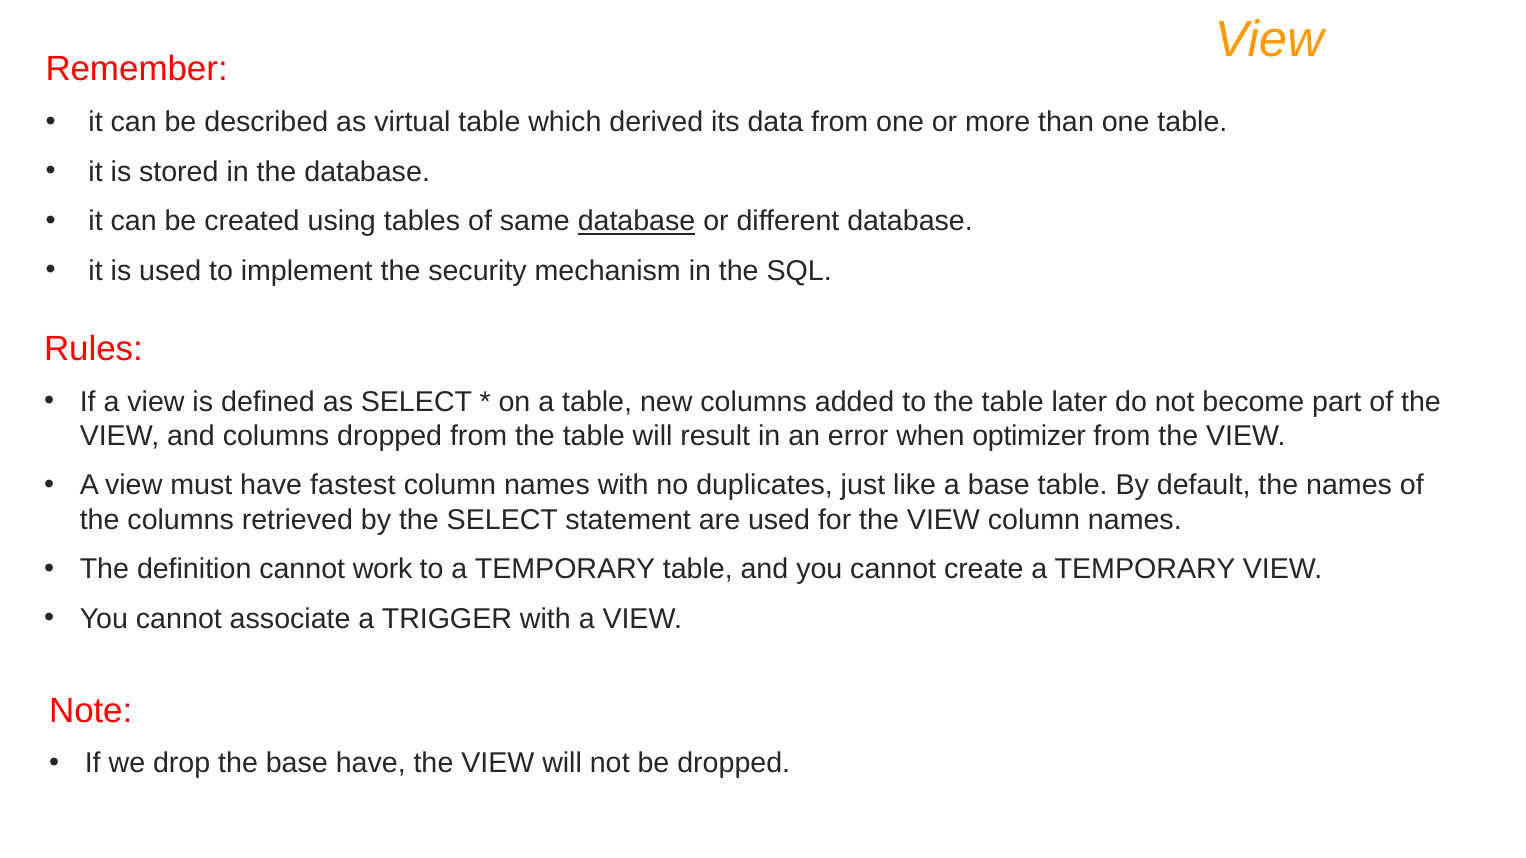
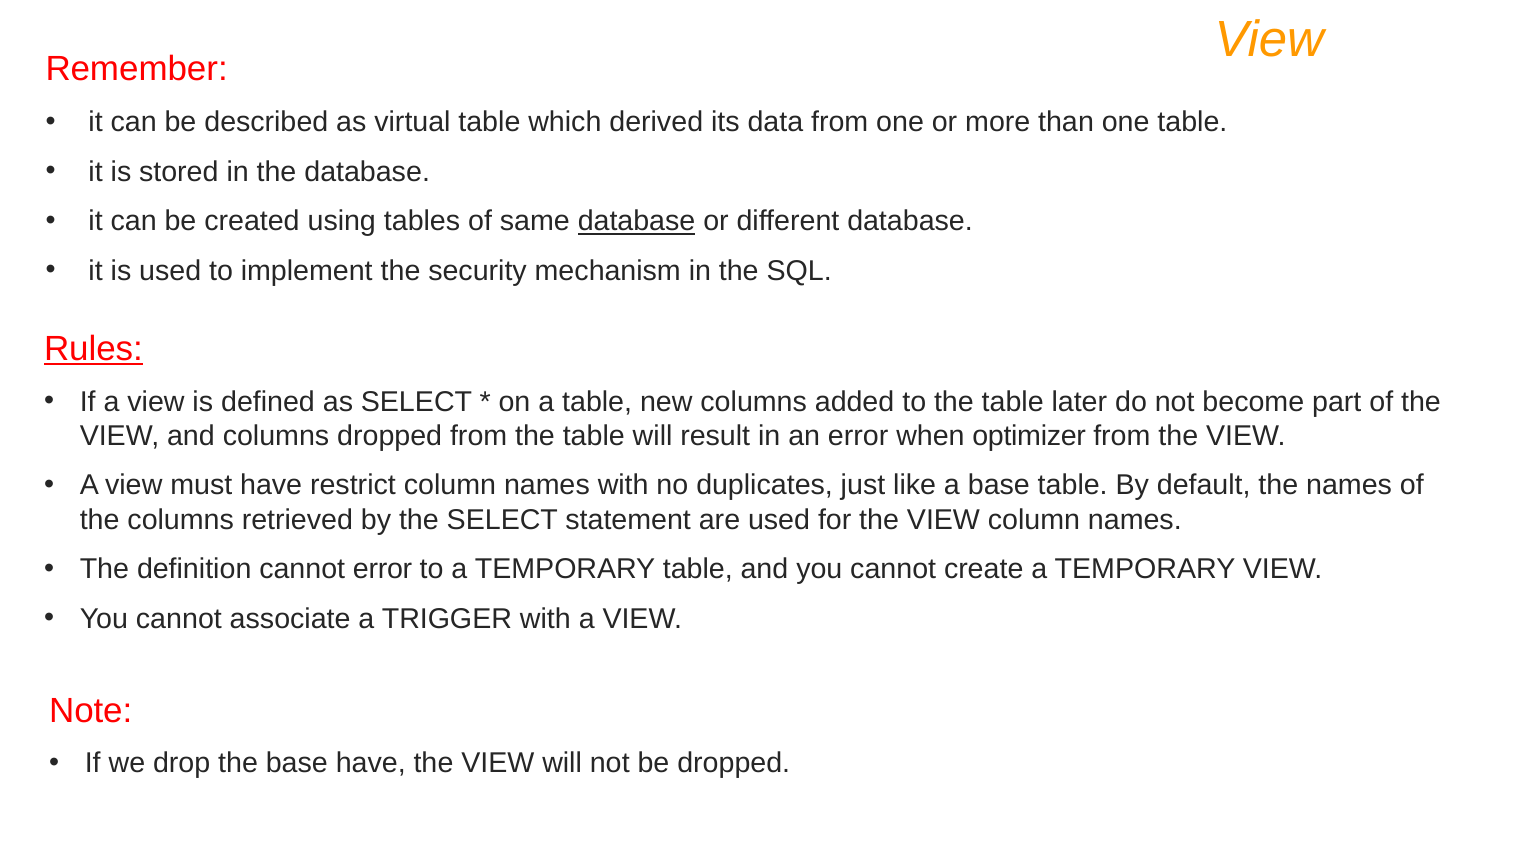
Rules underline: none -> present (93, 349)
fastest: fastest -> restrict (353, 486)
cannot work: work -> error (383, 570)
